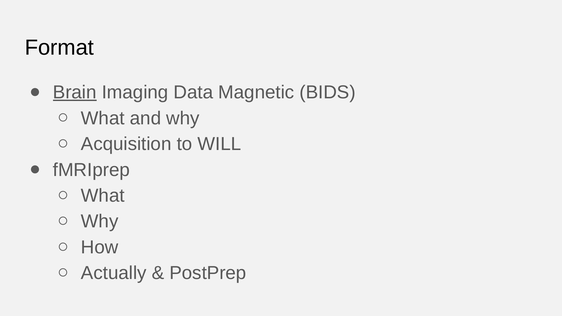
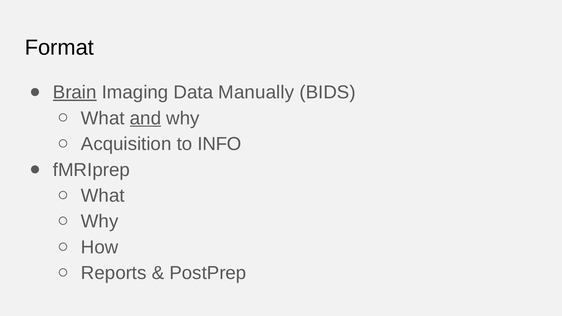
Magnetic: Magnetic -> Manually (256, 92)
and underline: none -> present (145, 118)
WILL: WILL -> INFO (219, 144)
Actually: Actually -> Reports (114, 273)
